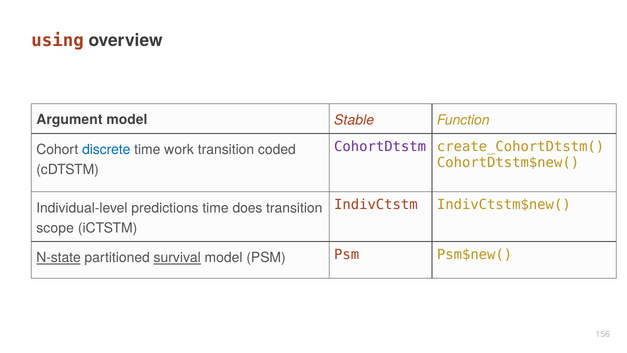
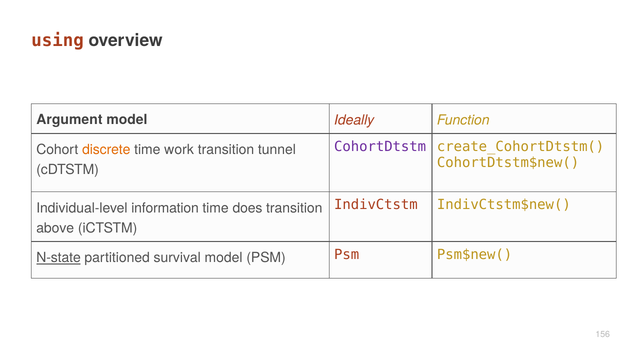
Stable: Stable -> Ideally (354, 120)
discrete colour: blue -> orange (106, 150)
coded: coded -> tunnel (277, 150)
predictions: predictions -> information (165, 208)
scope: scope -> above (55, 228)
survival underline: present -> none (177, 258)
